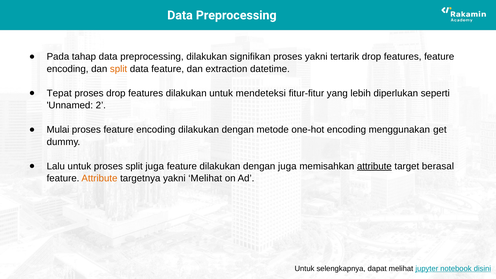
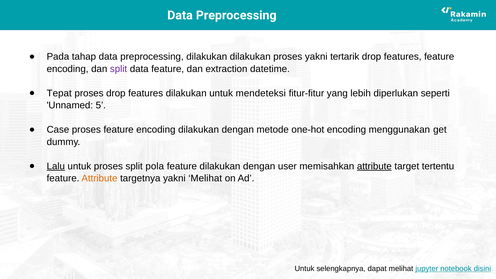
dilakukan signifikan: signifikan -> dilakukan (250, 57)
split colour: orange -> purple (119, 69)
2: 2 -> 5 (101, 105)
Mulai: Mulai -> Case (58, 130)
Lalu underline: none -> present (56, 166)
split juga: juga -> pola (155, 166)
dengan juga: juga -> user (287, 166)
berasal: berasal -> tertentu (438, 166)
